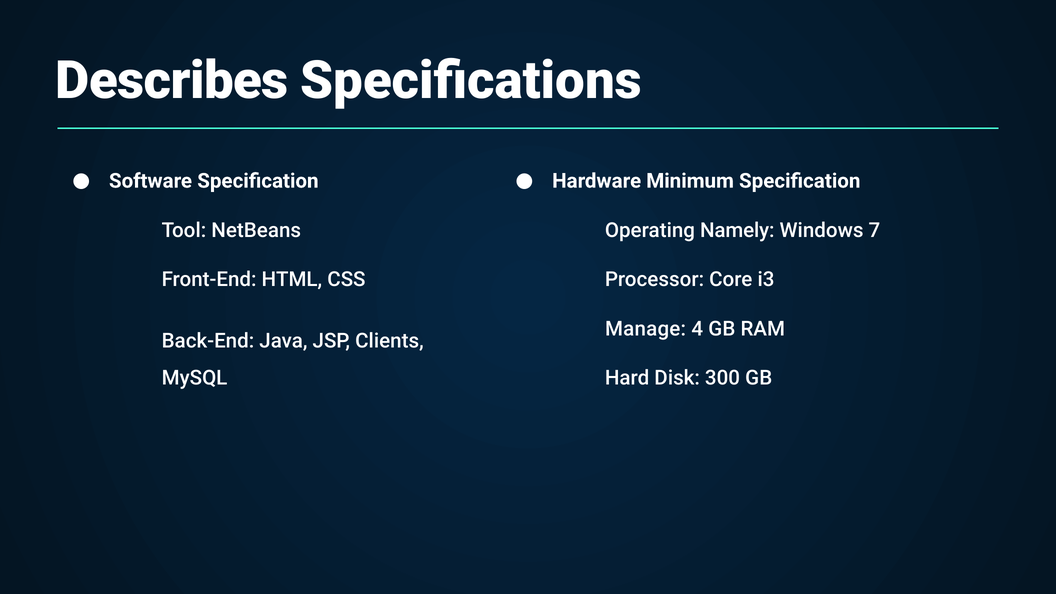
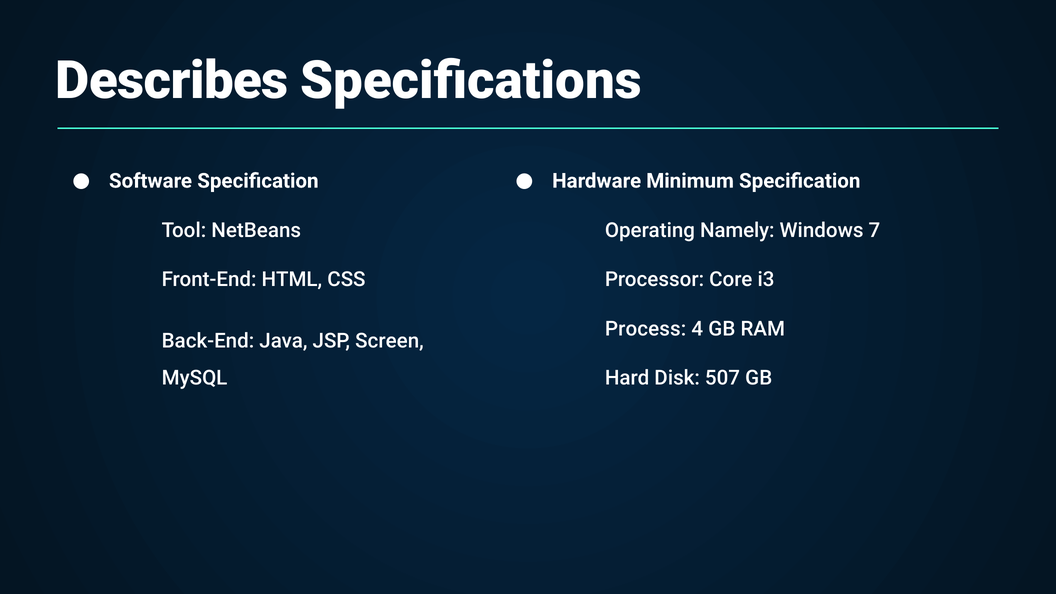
Manage: Manage -> Process (646, 329)
Clients: Clients -> Screen (389, 341)
300: 300 -> 507 (722, 378)
